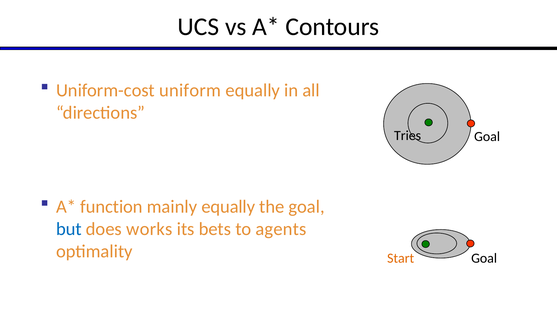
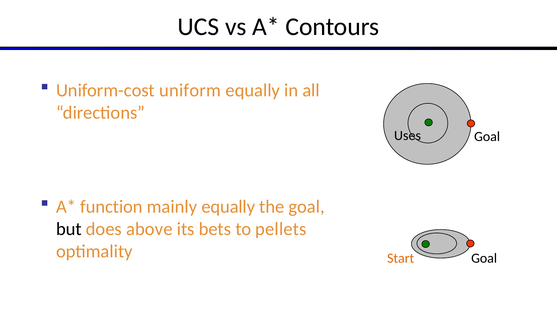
Tries: Tries -> Uses (408, 136)
but colour: blue -> black (69, 229)
works: works -> above (149, 229)
agents: agents -> pellets (281, 229)
